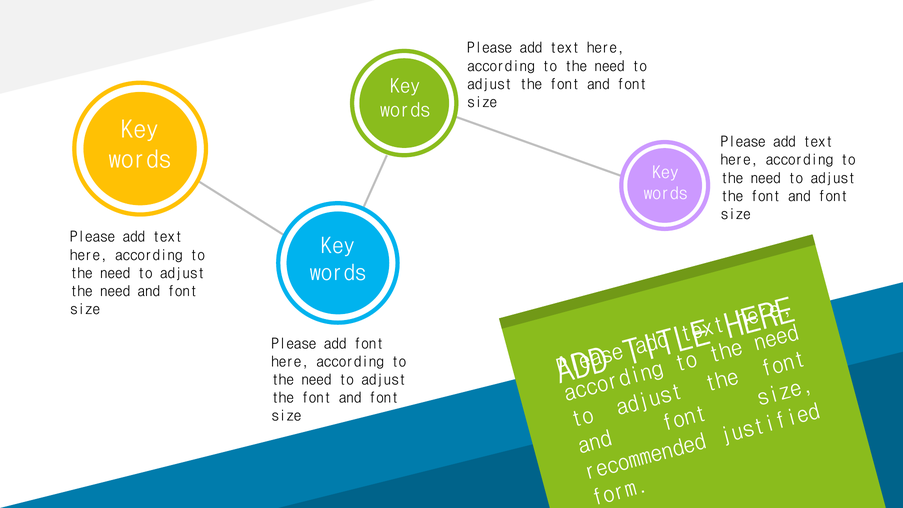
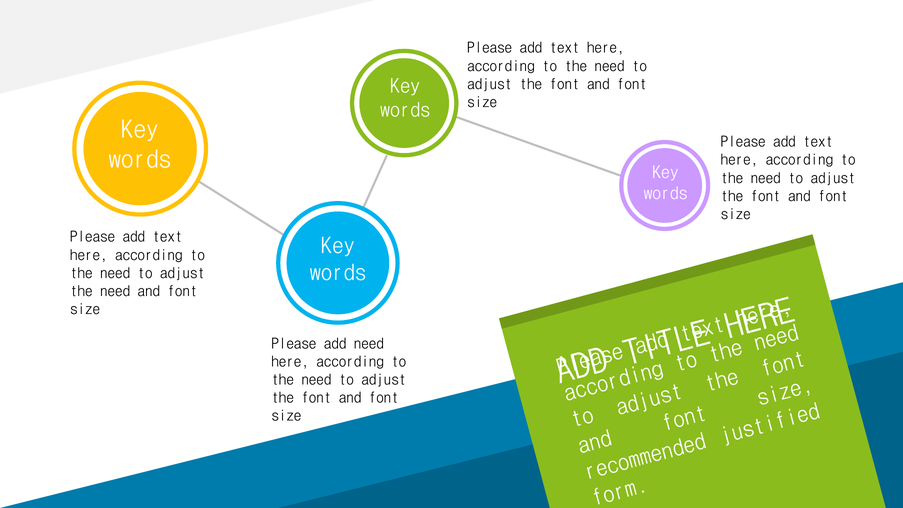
add font: font -> need (369, 344)
